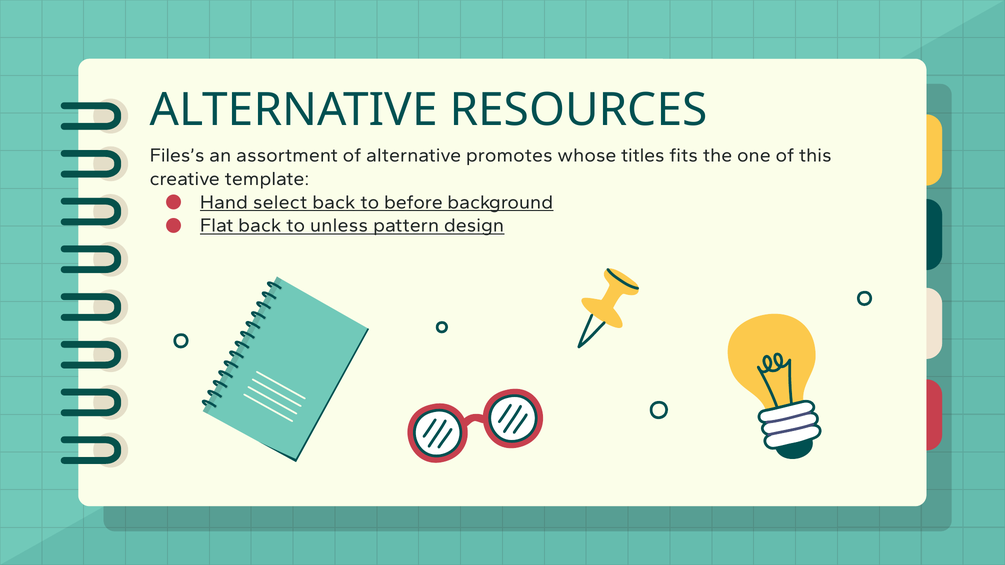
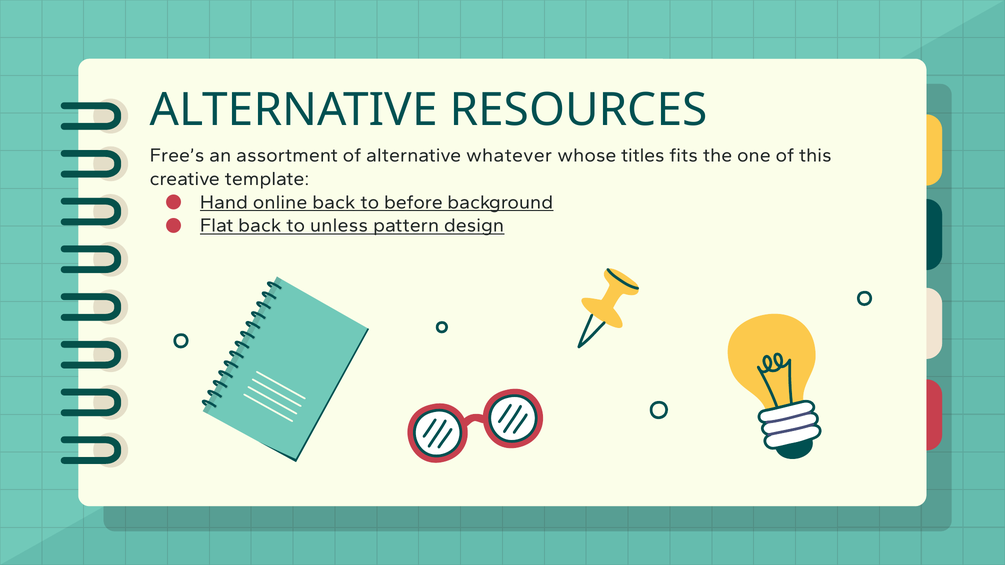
Files’s: Files’s -> Free’s (177, 155)
promotes: promotes -> whatever (509, 155)
select: select -> online (280, 202)
